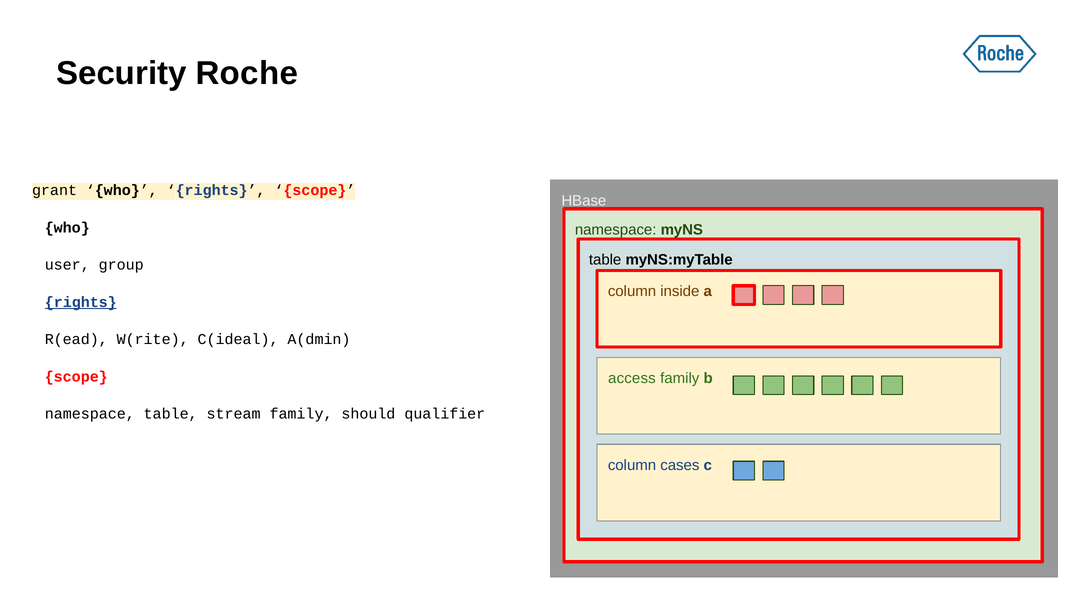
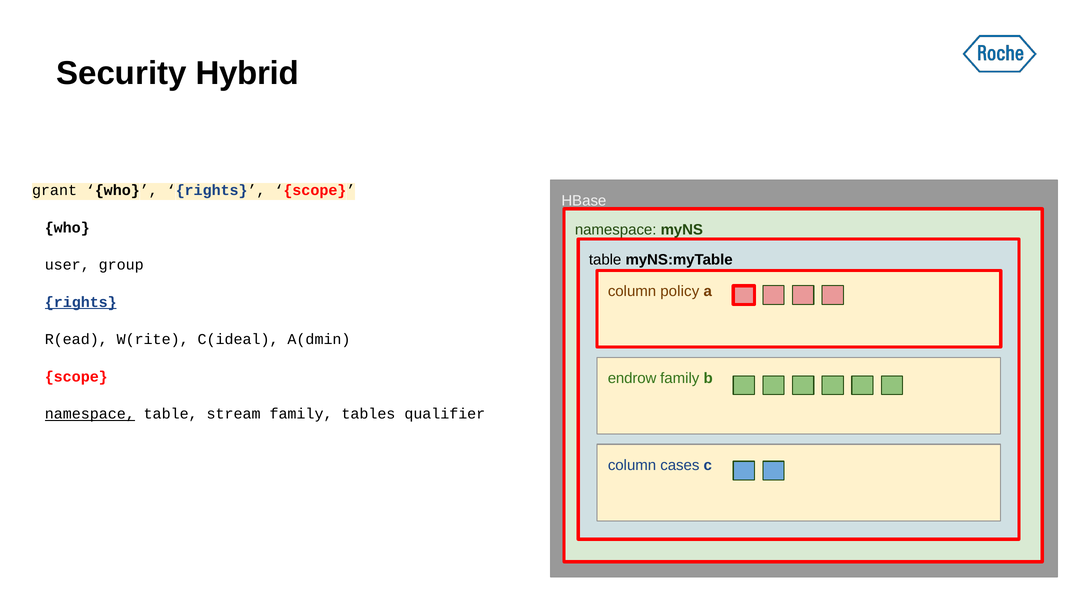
Roche: Roche -> Hybrid (247, 73)
inside: inside -> policy (680, 291)
access: access -> endrow (632, 378)
namespace underline: none -> present (90, 414)
should: should -> tables (368, 414)
